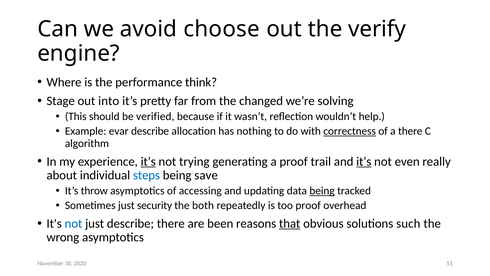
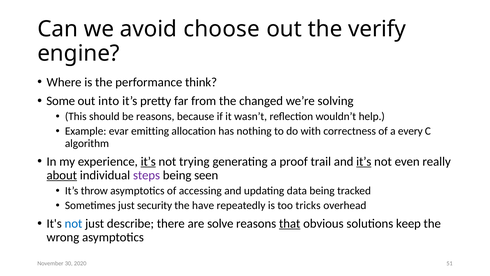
Stage: Stage -> Some (61, 101)
be verified: verified -> reasons (155, 116)
evar describe: describe -> emitting (150, 131)
correctness underline: present -> none (350, 131)
a there: there -> every (410, 131)
about underline: none -> present (62, 175)
steps colour: blue -> purple (147, 175)
save: save -> seen (206, 175)
being underline: present -> none (322, 191)
both: both -> have (203, 205)
too proof: proof -> tricks (308, 205)
been: been -> solve (220, 223)
such: such -> keep (408, 223)
